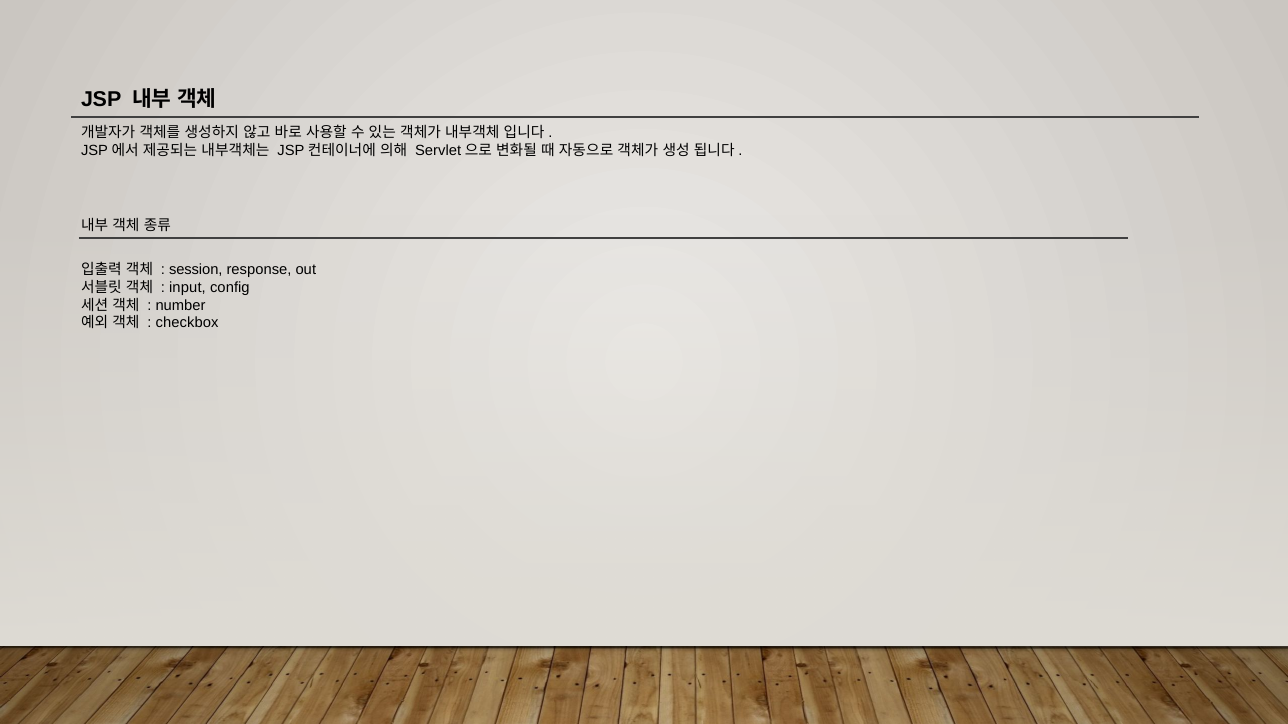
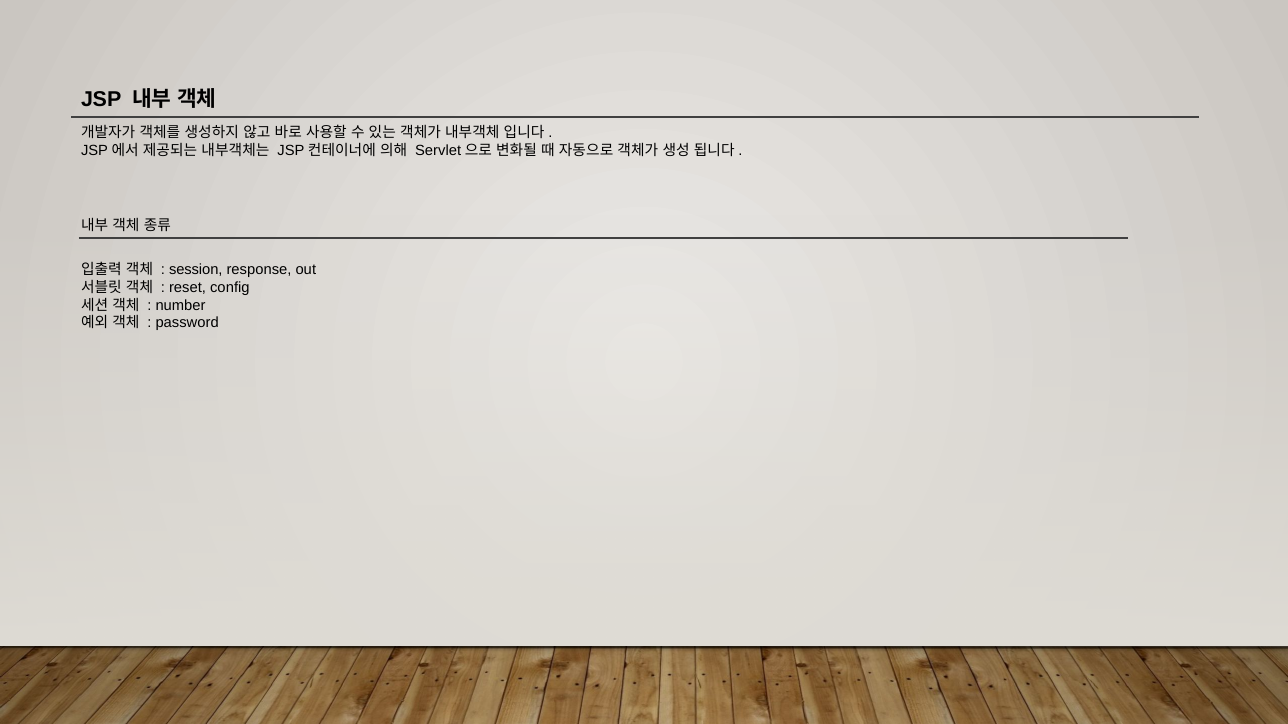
input: input -> reset (188, 288)
checkbox: checkbox -> password (187, 323)
